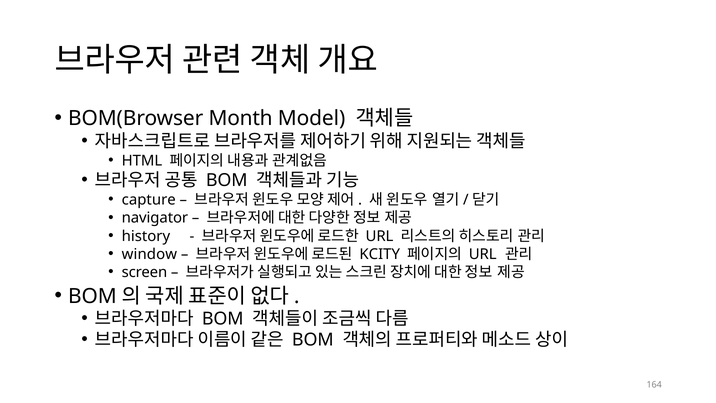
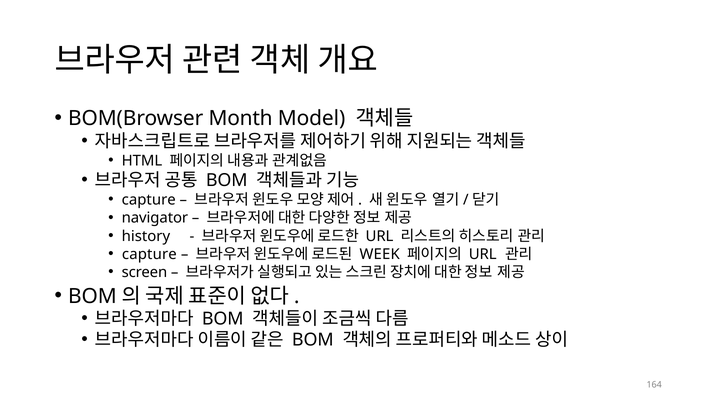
window: window -> capture (149, 254)
KCITY: KCITY -> WEEK (380, 254)
